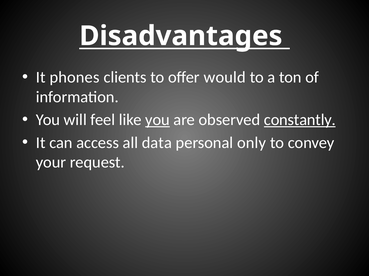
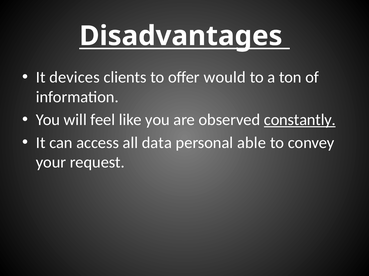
phones: phones -> devices (75, 77)
you underline: present -> none (157, 120)
only: only -> able (252, 143)
